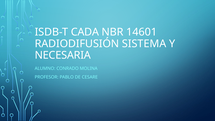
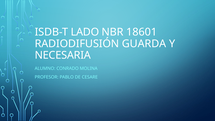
CADA: CADA -> LADO (85, 32)
14601: 14601 -> 18601 (142, 32)
SISTEMA: SISTEMA -> GUARDA (144, 44)
